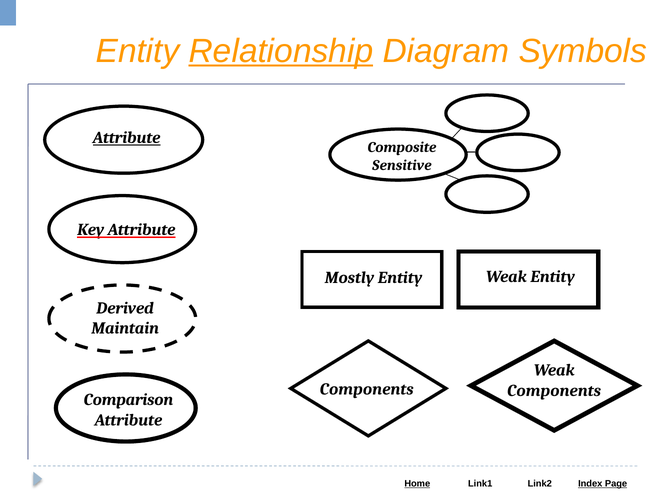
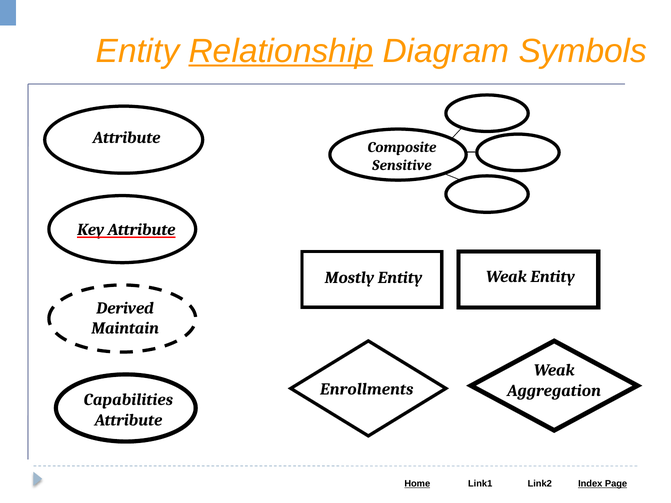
Attribute underline: present -> none (127, 138)
Components: Components -> Enrollments (367, 390)
Components: Components -> Aggregation (554, 391)
Comparison: Comparison -> Capabilities (128, 400)
